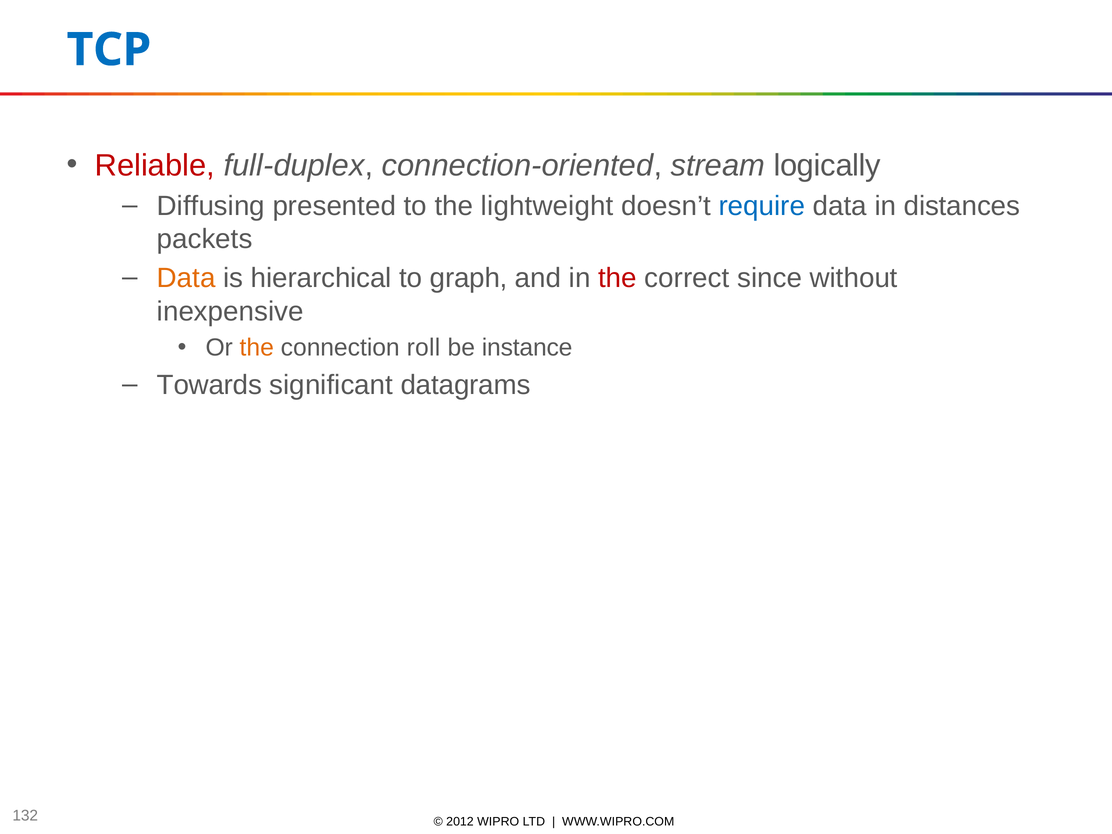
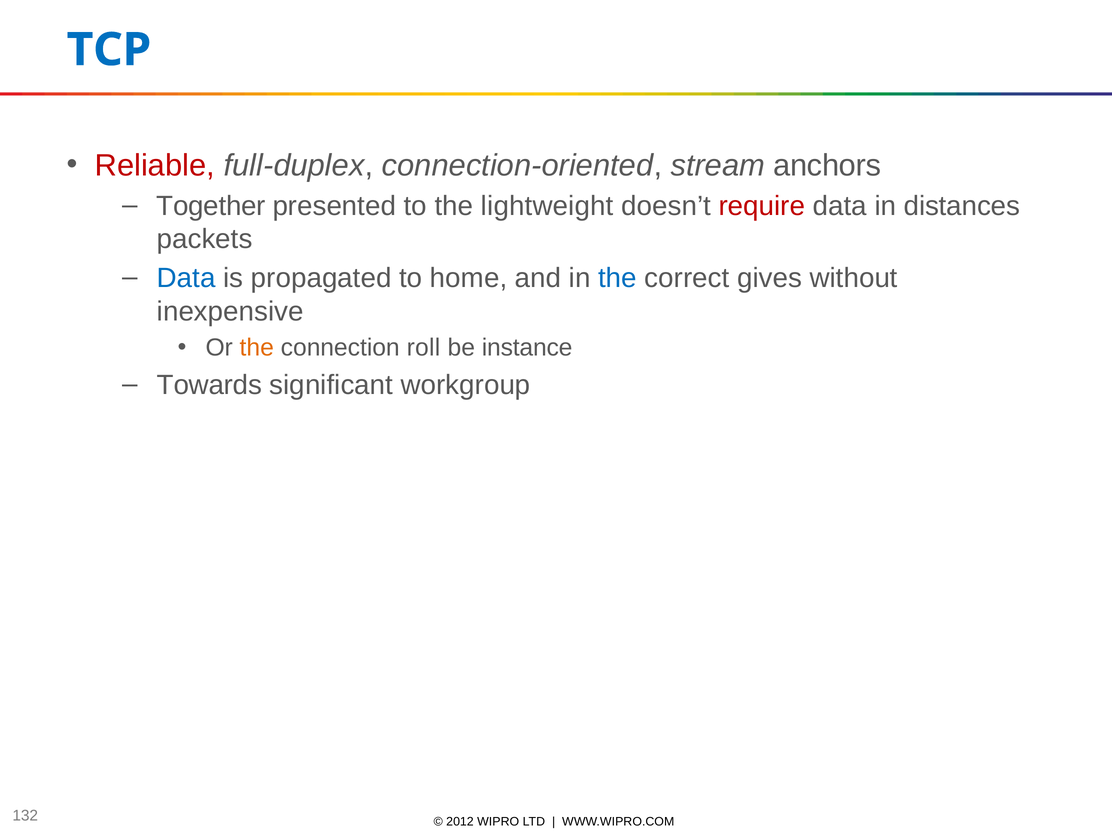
logically: logically -> anchors (827, 165)
Diffusing: Diffusing -> Together (211, 206)
require colour: blue -> red (762, 206)
Data colour: orange -> blue (186, 278)
hierarchical: hierarchical -> propagated (321, 278)
graph: graph -> home (469, 278)
the colour: red -> blue (617, 278)
since: since -> gives (770, 278)
datagrams: datagrams -> workgroup (466, 385)
